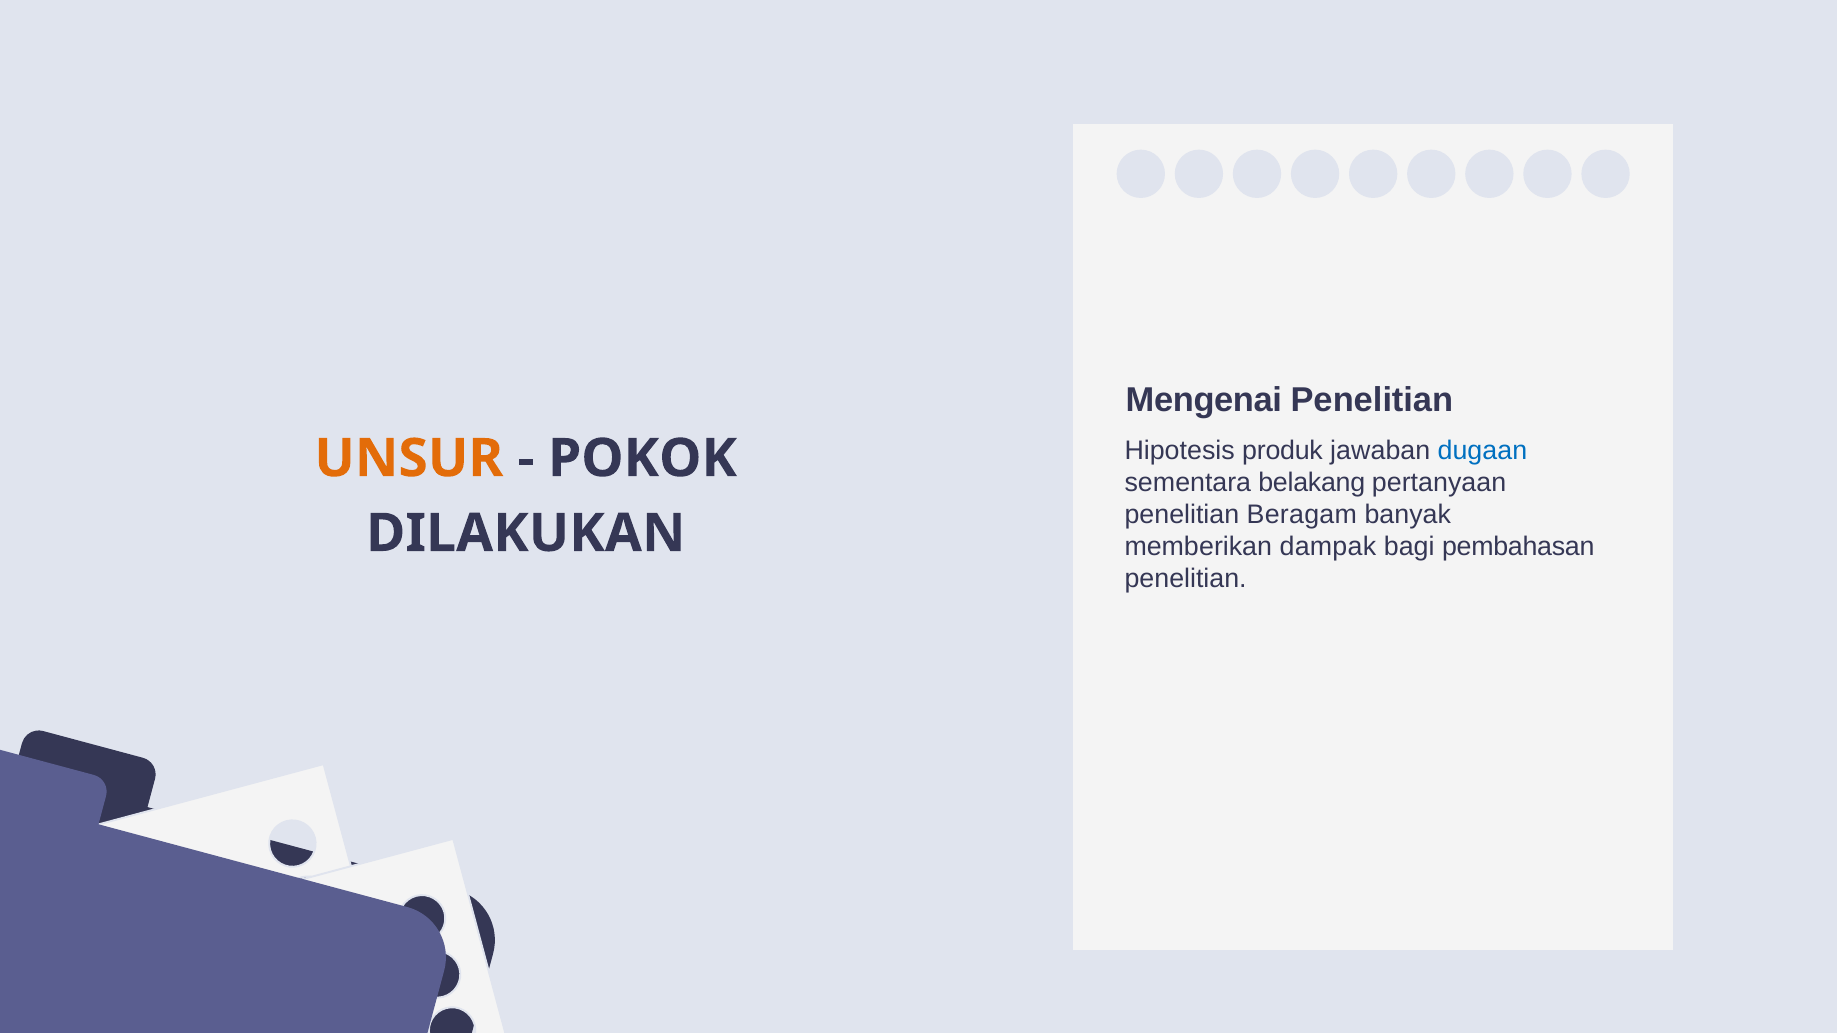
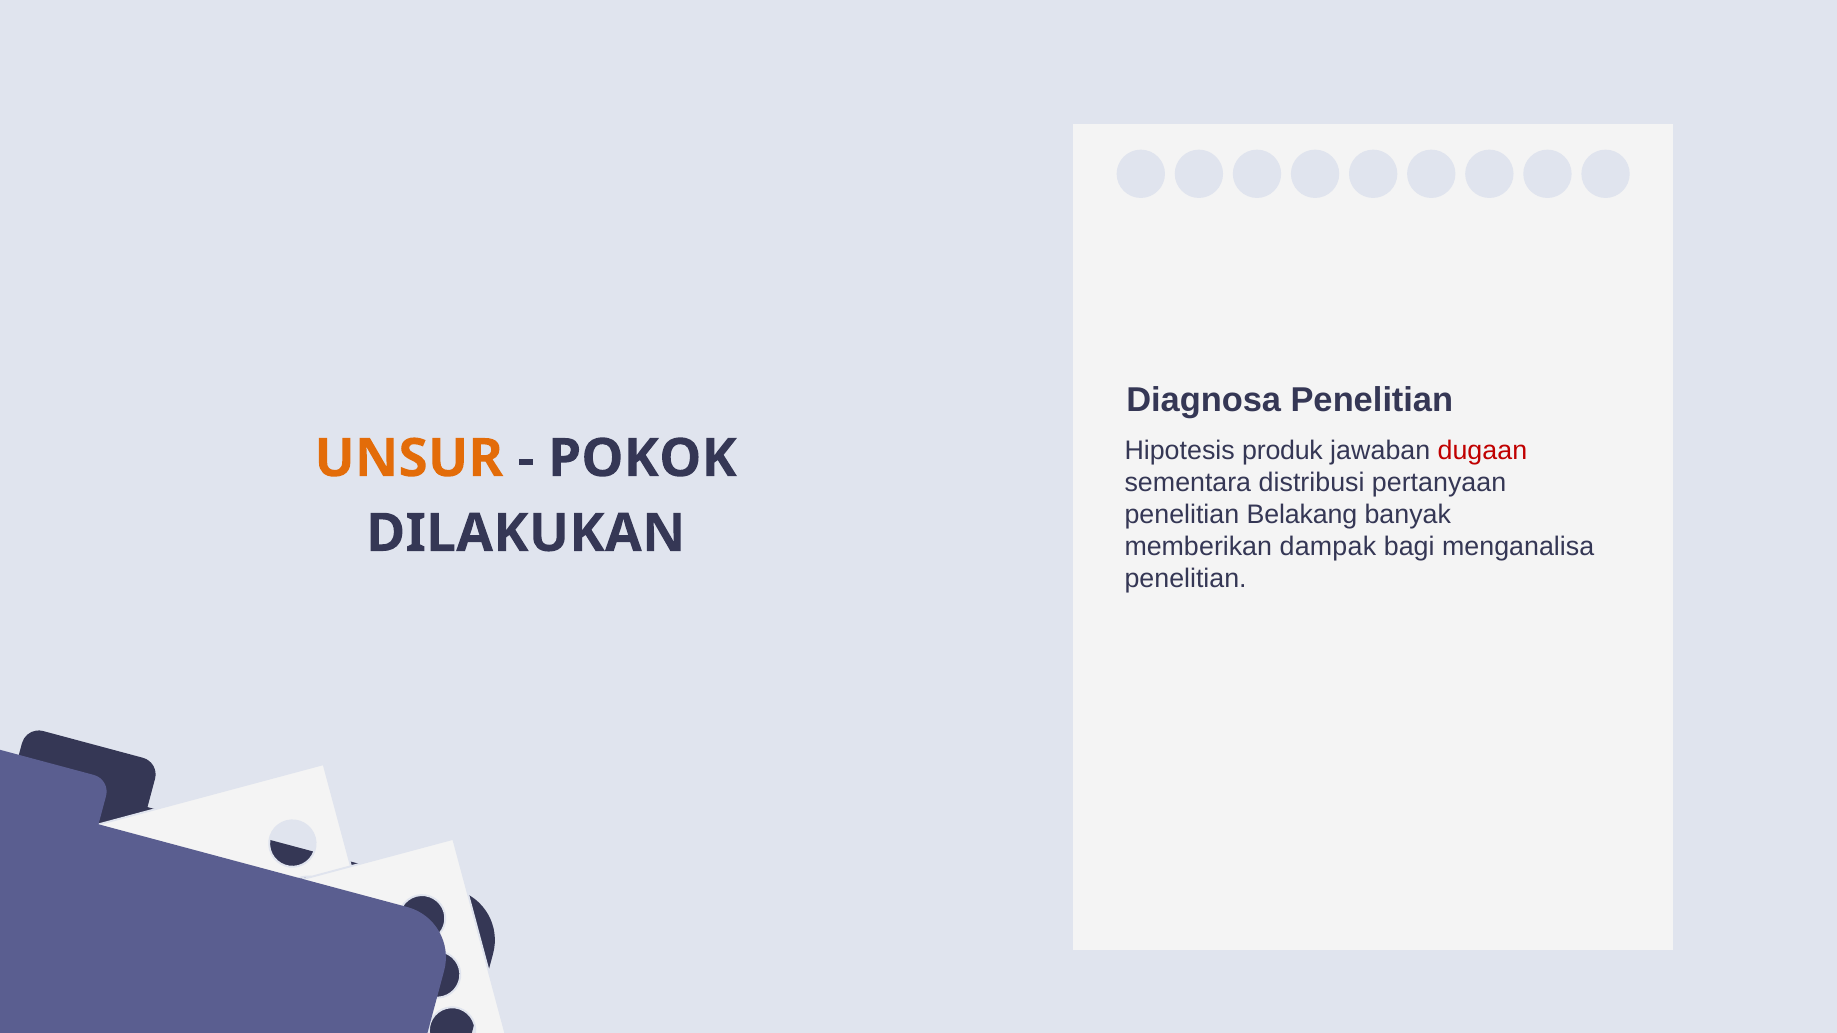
Mengenai: Mengenai -> Diagnosa (1204, 400)
dugaan colour: blue -> red (1482, 451)
belakang: belakang -> distribusi (1312, 483)
Beragam: Beragam -> Belakang (1302, 515)
pembahasan: pembahasan -> menganalisa (1518, 547)
